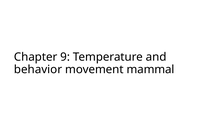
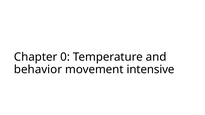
9: 9 -> 0 (65, 57)
mammal: mammal -> intensive (151, 70)
